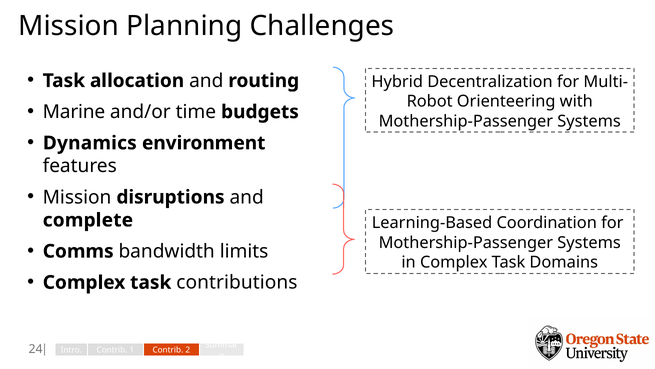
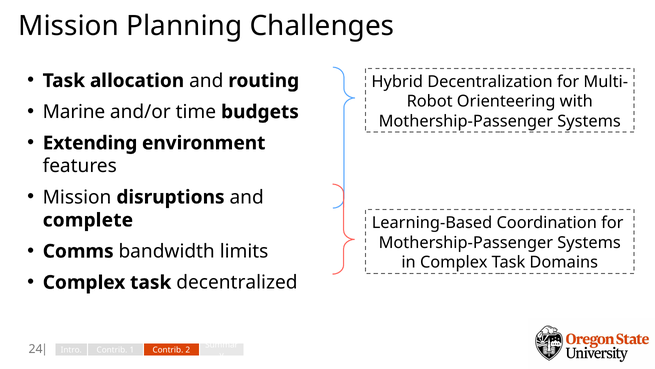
Dynamics: Dynamics -> Extending (90, 143)
contributions: contributions -> decentralized (237, 282)
